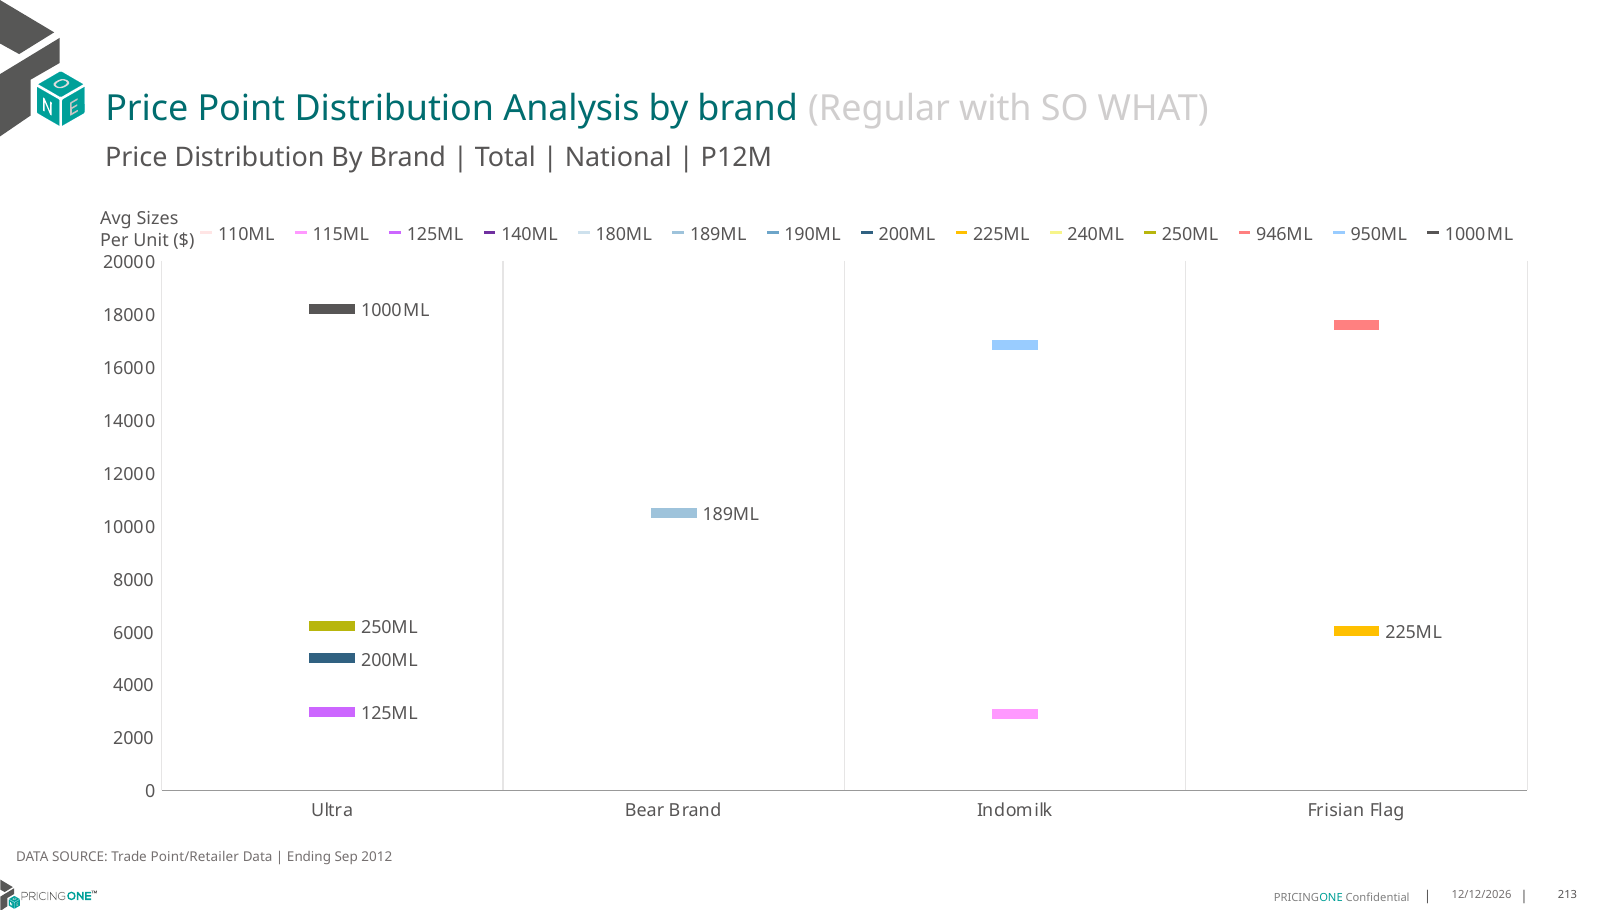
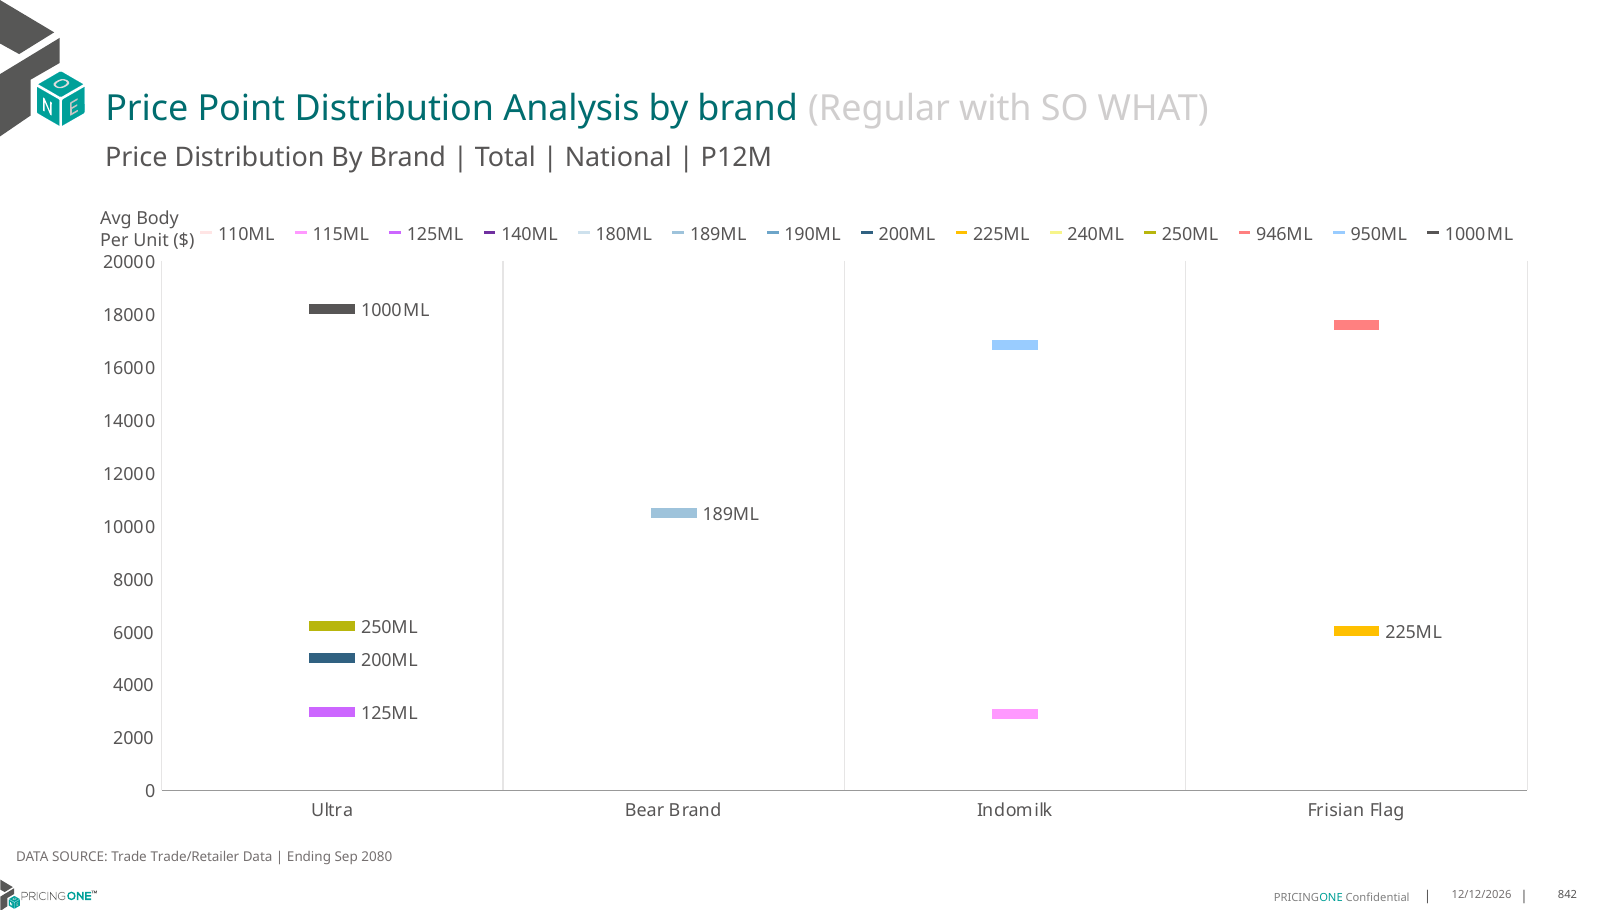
Sizes: Sizes -> Body (158, 218)
Point/Retailer: Point/Retailer -> Trade/Retailer (195, 857)
2012: 2012 -> 2080 (377, 857)
213: 213 -> 842 (1567, 894)
